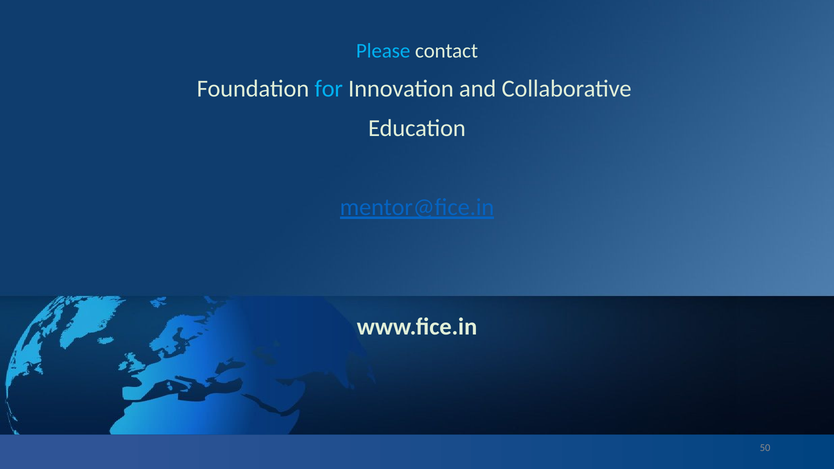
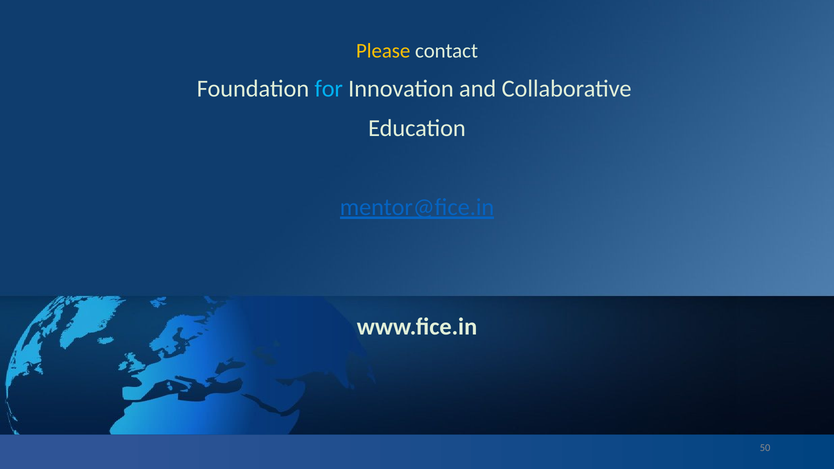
Please colour: light blue -> yellow (383, 51)
